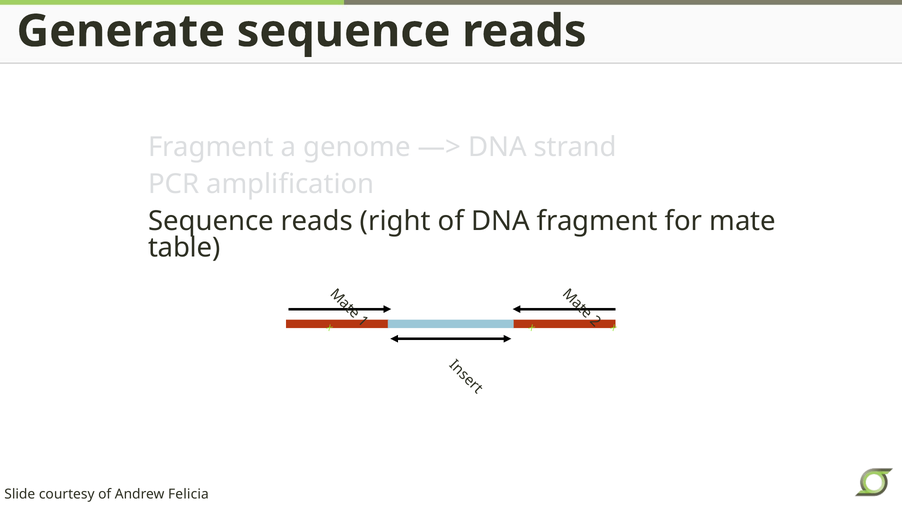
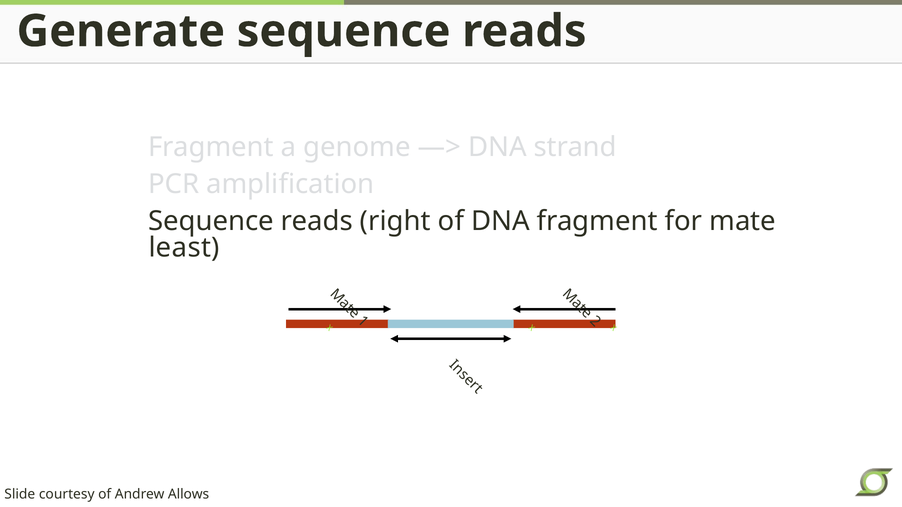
table: table -> least (184, 248)
Felicia: Felicia -> Allows (189, 495)
